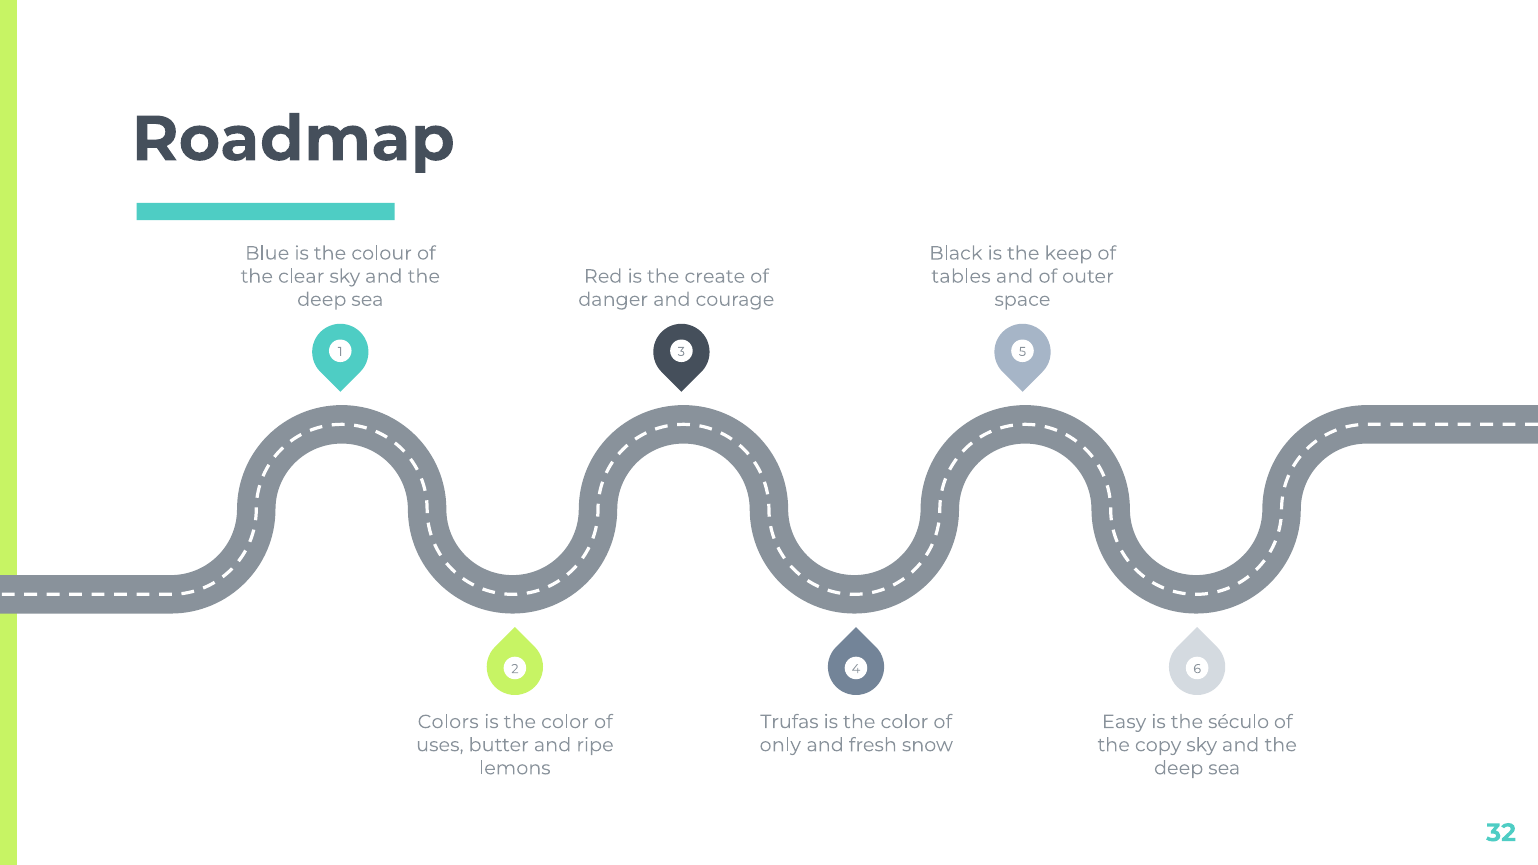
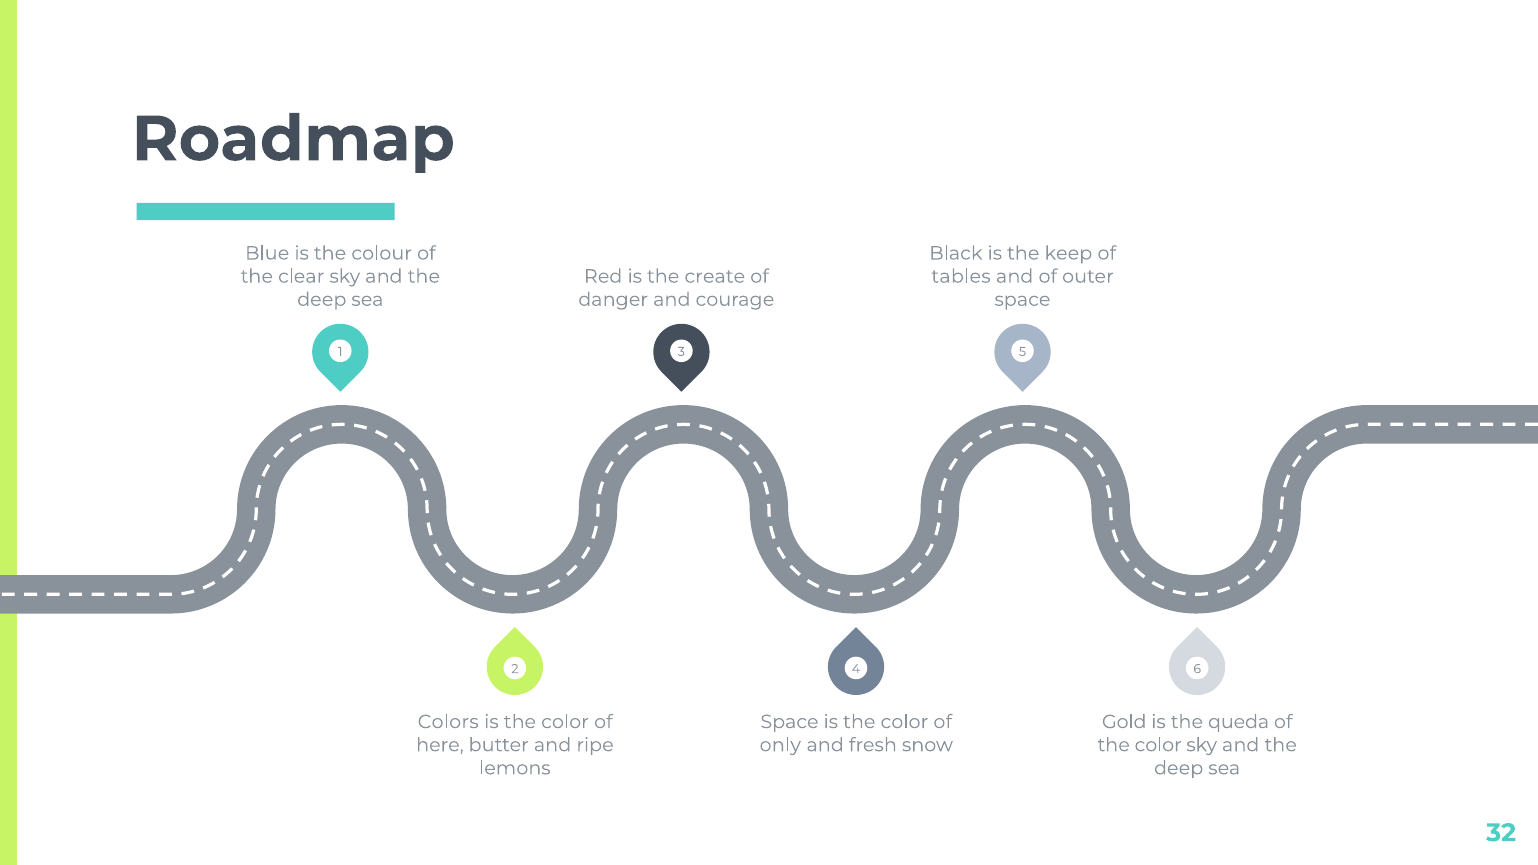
Trufas: Trufas -> Space (789, 722)
Easy: Easy -> Gold (1124, 722)
século: século -> queda (1239, 722)
uses: uses -> here (440, 745)
copy: copy -> color (1158, 745)
